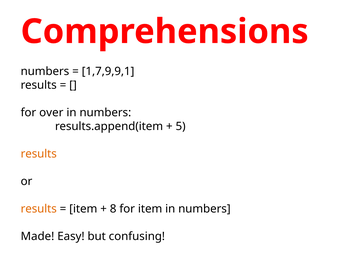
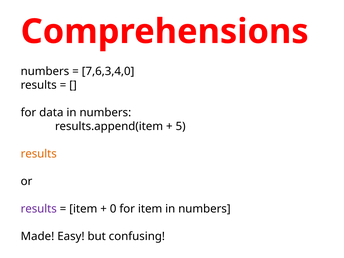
1,7,9,9,1: 1,7,9,9,1 -> 7,6,3,4,0 (108, 71)
over: over -> data (51, 113)
results colour: orange -> purple (39, 209)
8: 8 -> 0 (113, 209)
